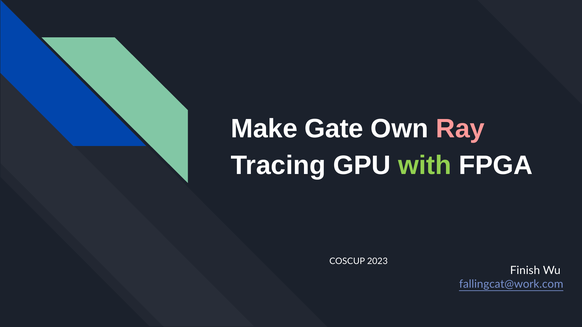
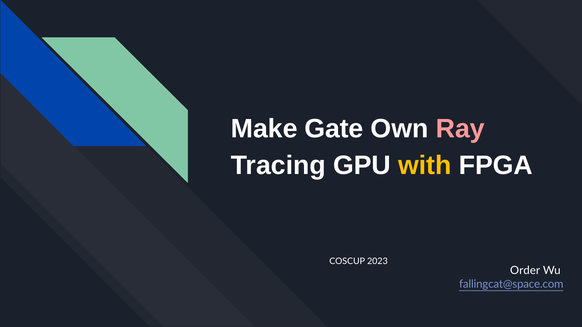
with colour: light green -> yellow (425, 166)
Finish: Finish -> Order (525, 271)
fallingcat@work.com: fallingcat@work.com -> fallingcat@space.com (511, 284)
